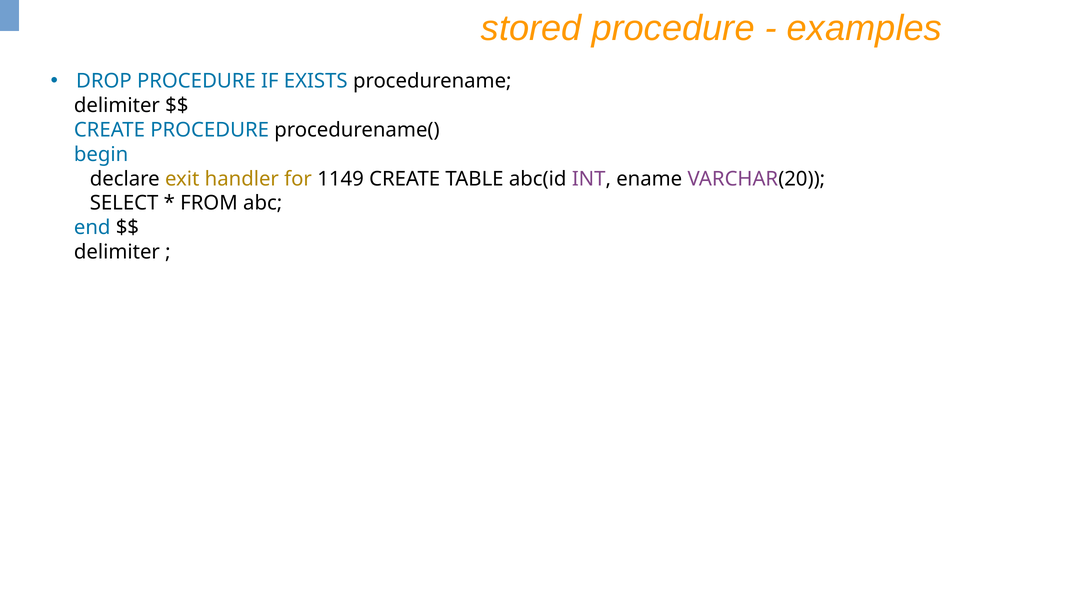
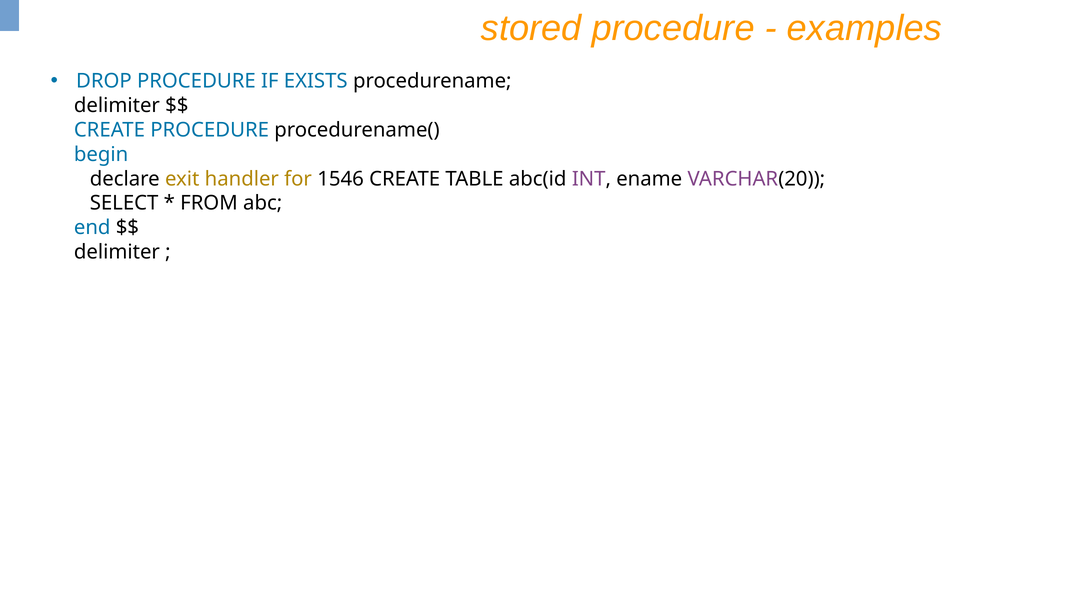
1149: 1149 -> 1546 (341, 179)
